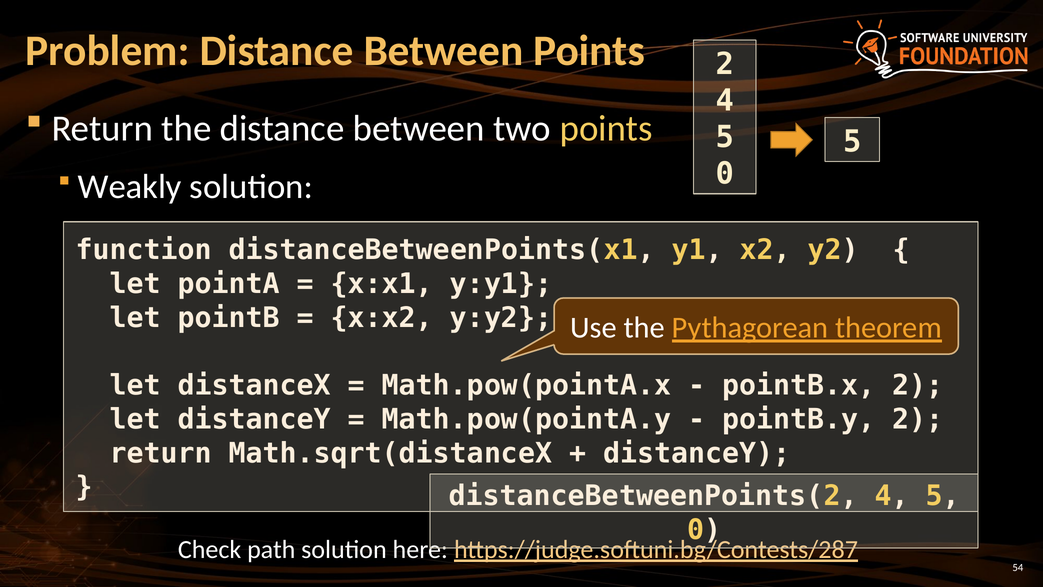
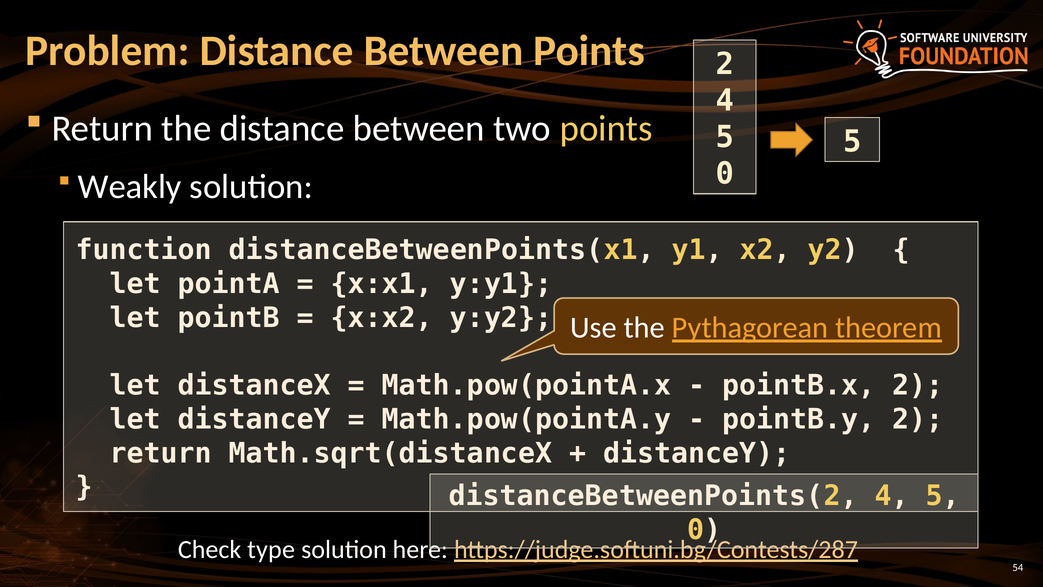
path: path -> type (271, 549)
